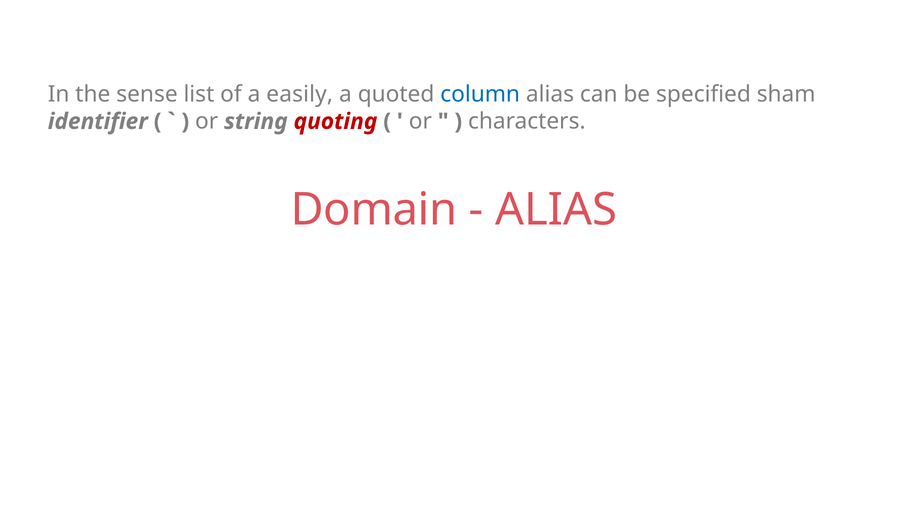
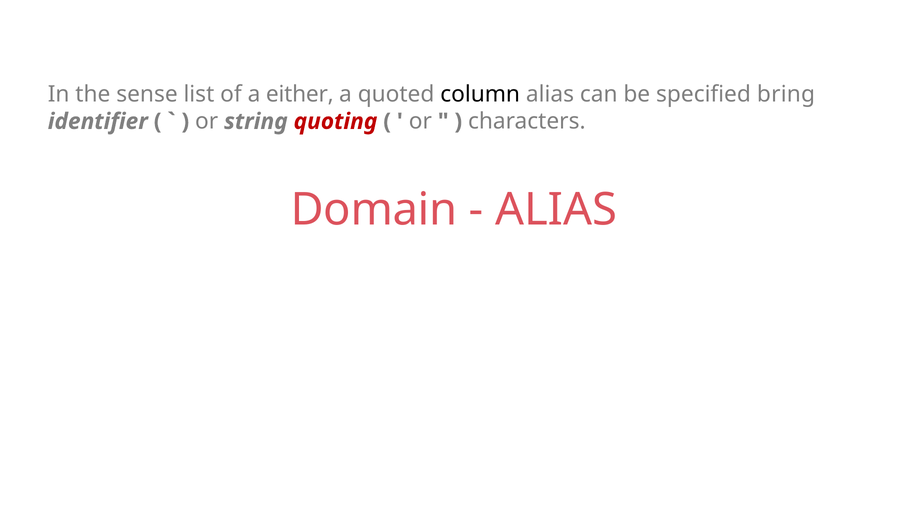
easily: easily -> either (300, 94)
column colour: blue -> black (480, 94)
sham: sham -> bring (786, 94)
